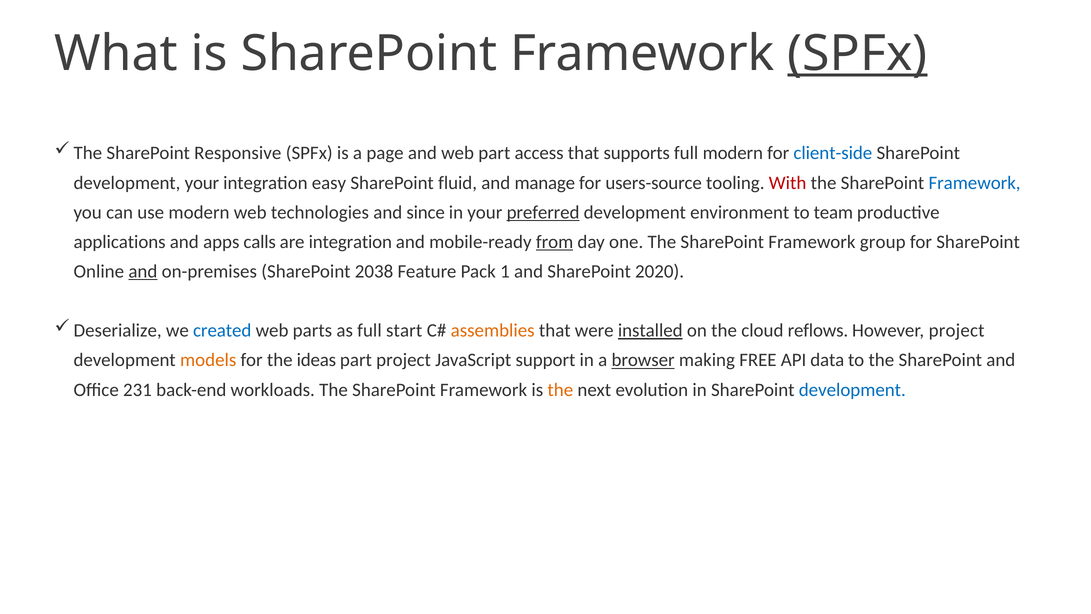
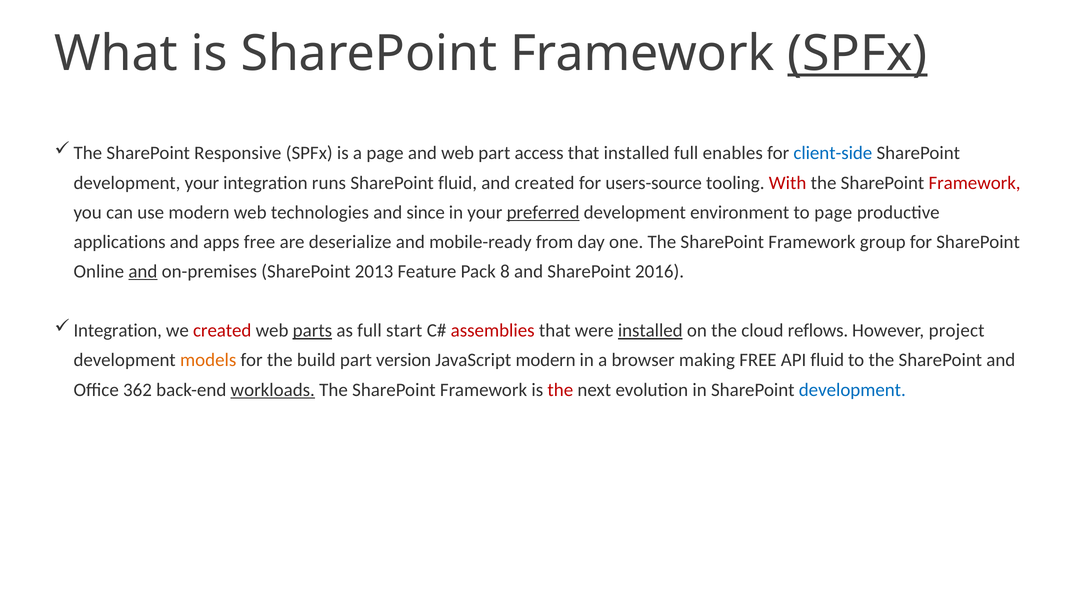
that supports: supports -> installed (637, 153)
full modern: modern -> enables (733, 153)
easy: easy -> runs (329, 183)
and manage: manage -> created (545, 183)
Framework colour: blue -> red (975, 183)
to team: team -> page (833, 212)
apps calls: calls -> free (260, 242)
are integration: integration -> deserialize (350, 242)
from underline: present -> none (555, 242)
2038: 2038 -> 2013 (374, 271)
1: 1 -> 8 (505, 271)
2020: 2020 -> 2016 (660, 271)
Deserialize: Deserialize -> Integration (118, 330)
created colour: blue -> red (222, 330)
parts underline: none -> present (312, 330)
assemblies colour: orange -> red (493, 330)
ideas: ideas -> build (316, 360)
part project: project -> version (404, 360)
JavaScript support: support -> modern (546, 360)
browser underline: present -> none (643, 360)
API data: data -> fluid (827, 360)
231: 231 -> 362 (138, 390)
workloads underline: none -> present (273, 390)
the colour: orange -> red (560, 390)
